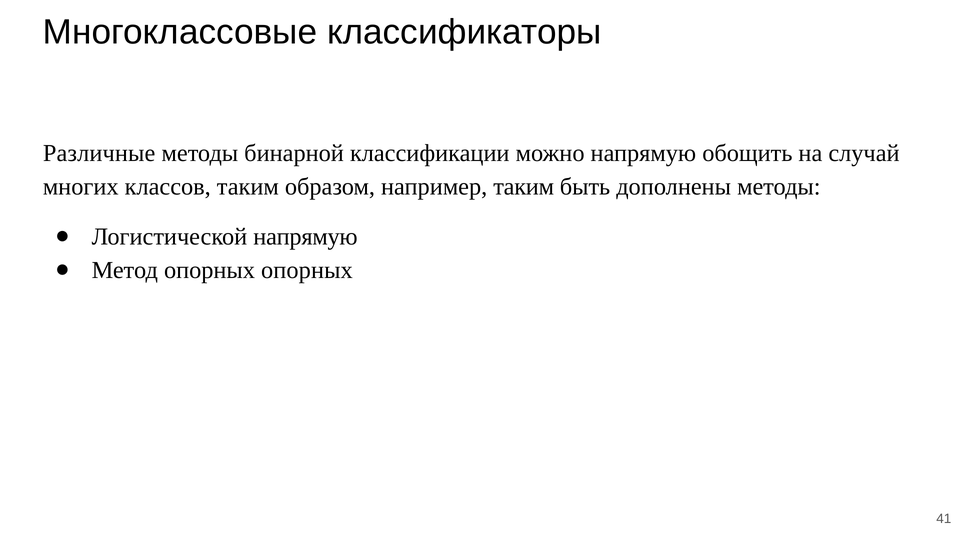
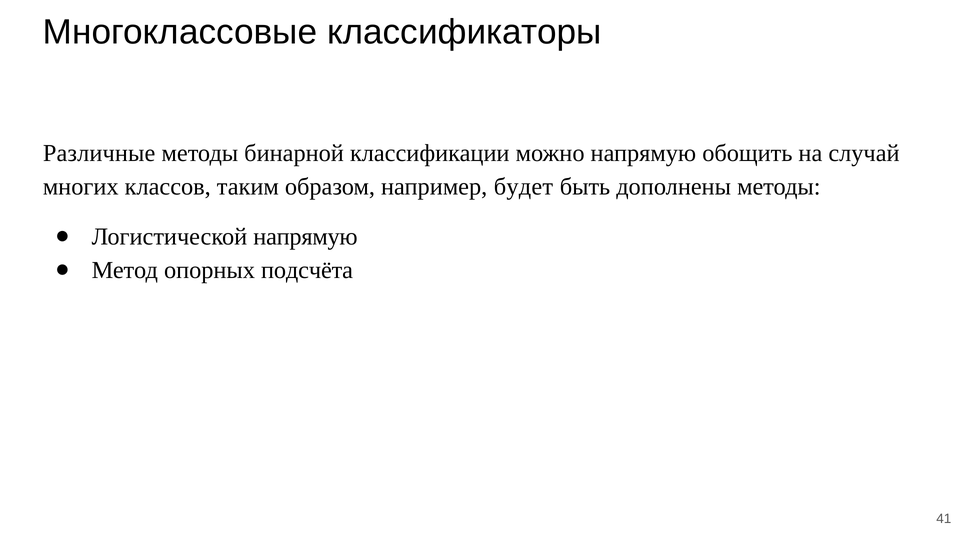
например таким: таким -> будет (523, 187)
опорных опорных: опорных -> подсчёта (307, 270)
